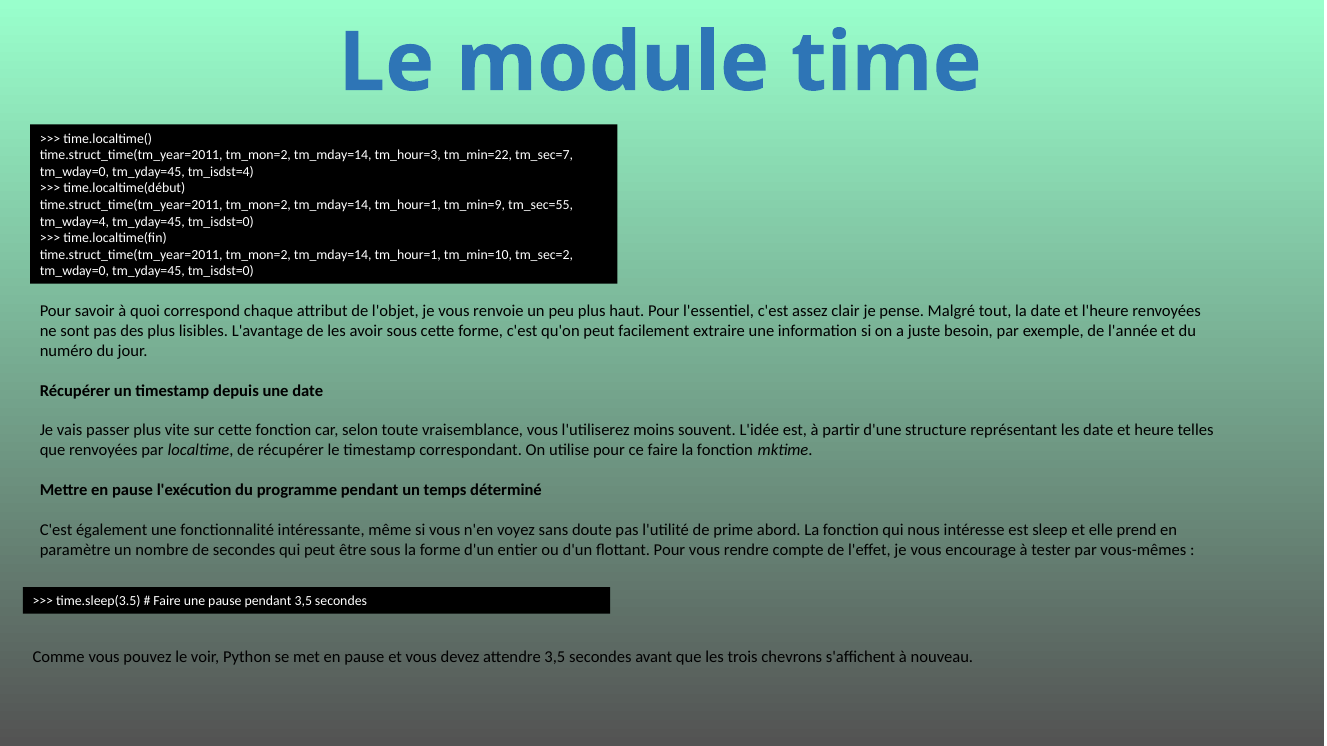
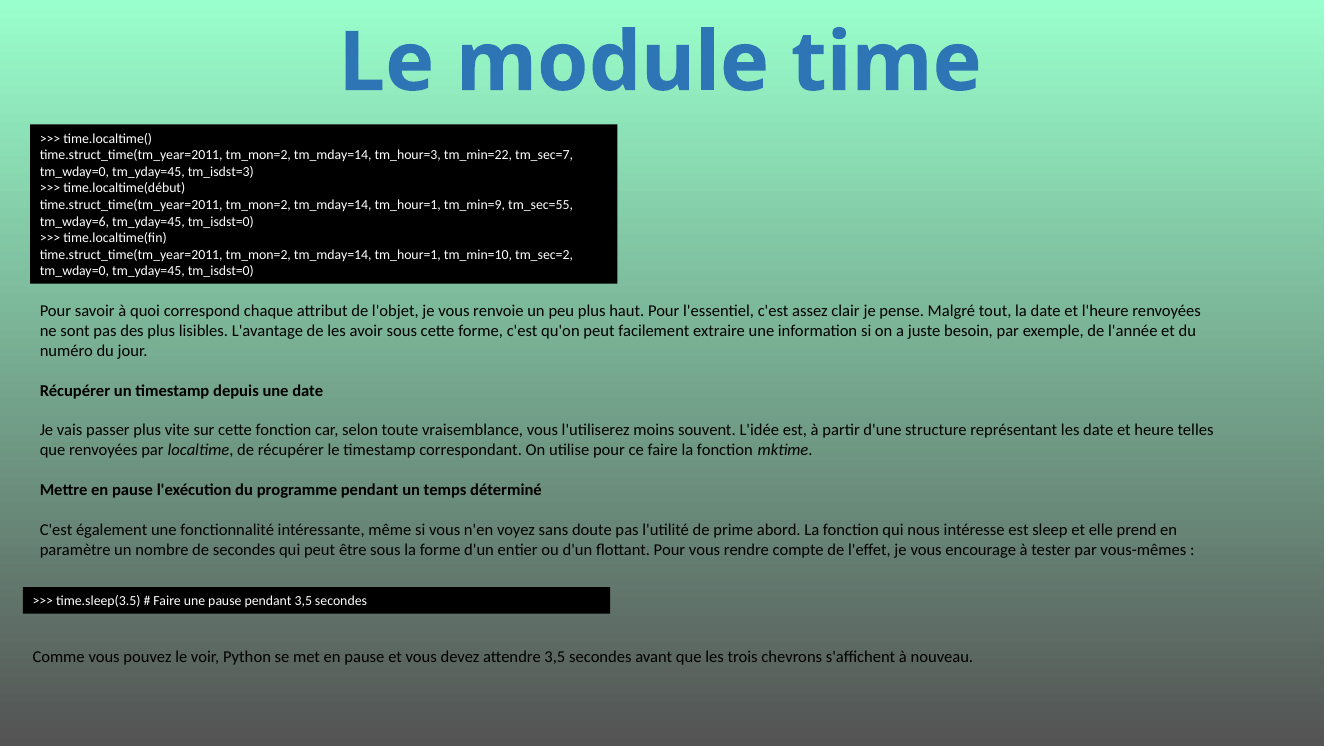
tm_isdst=4: tm_isdst=4 -> tm_isdst=3 (221, 172)
tm_wday=4: tm_wday=4 -> tm_wday=6 (74, 222)
